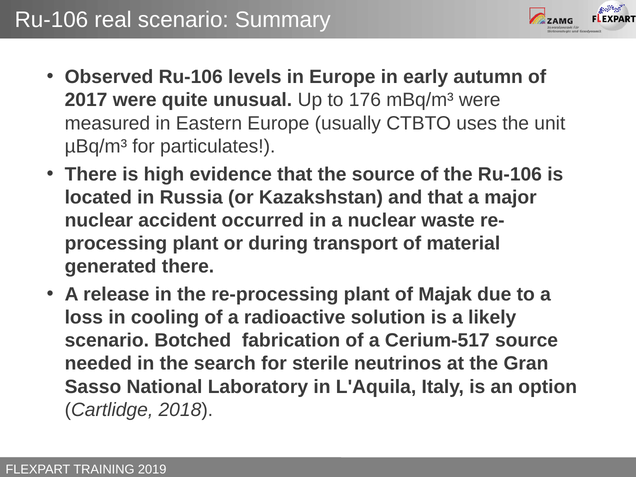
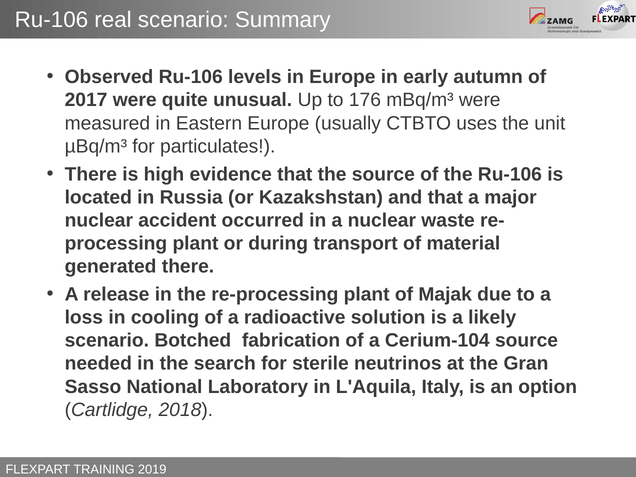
Cerium-517: Cerium-517 -> Cerium-104 (437, 341)
